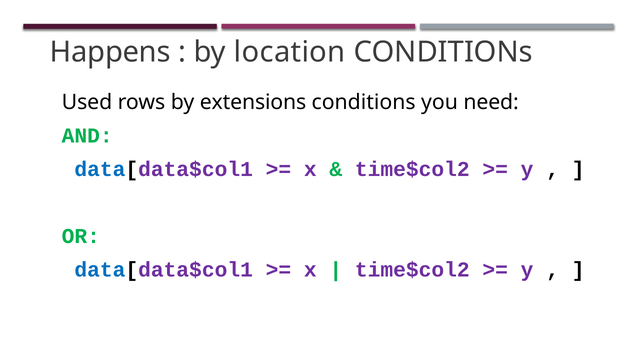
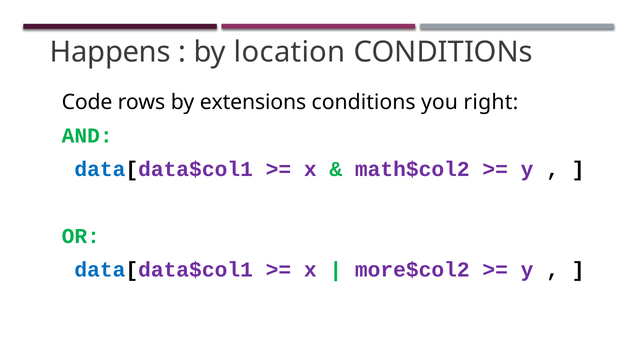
Used: Used -> Code (87, 103)
need: need -> right (491, 103)
time$col2: time$col2 -> math$col2 (412, 169)
time$col2: time$col2 -> more$col2 (412, 270)
